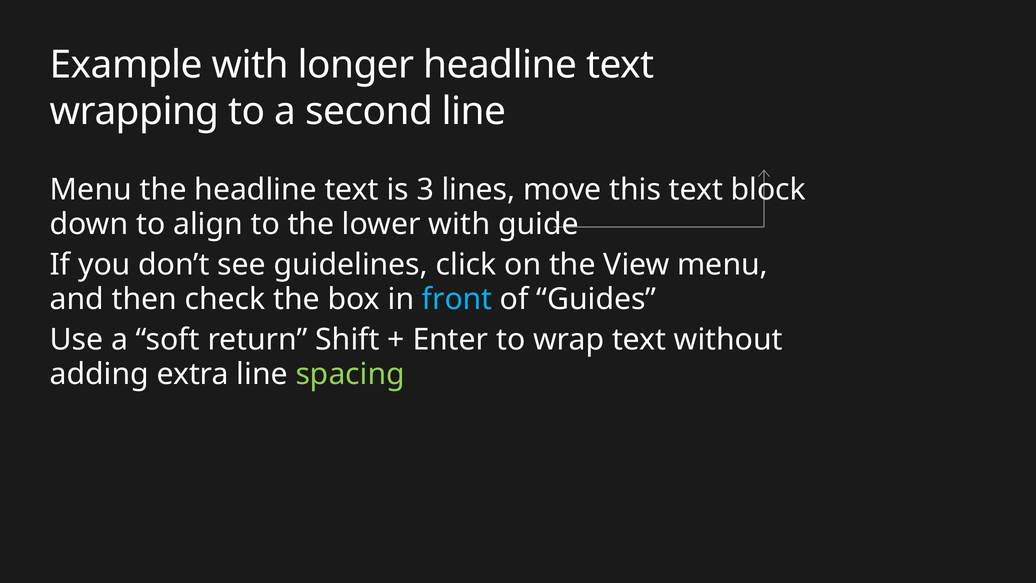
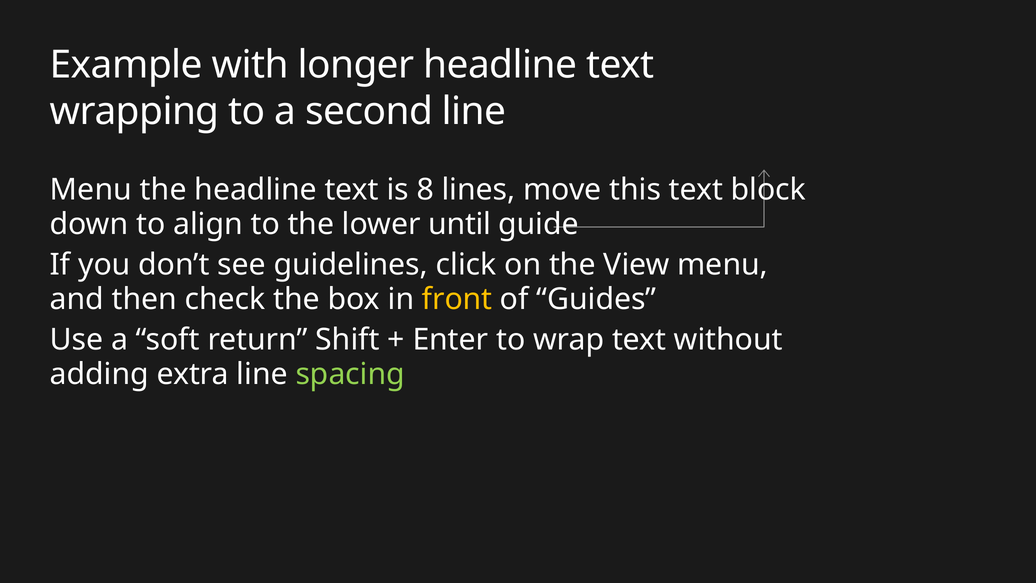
3: 3 -> 8 (425, 190)
lower with: with -> until (460, 224)
front colour: light blue -> yellow (457, 299)
